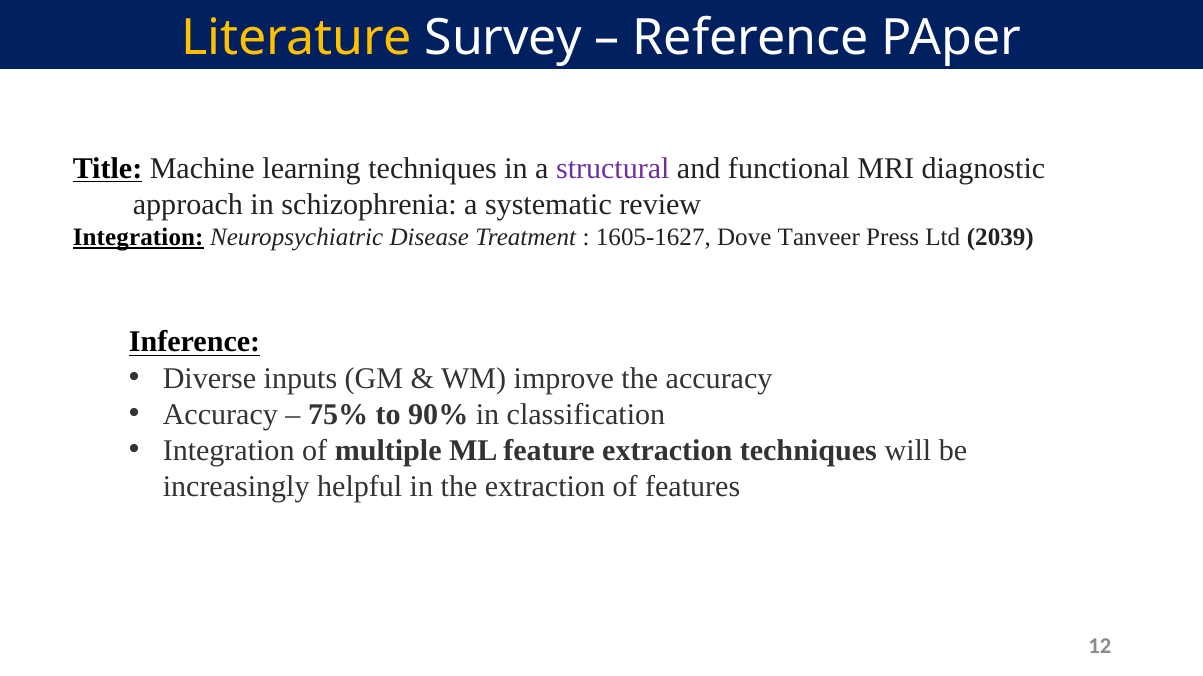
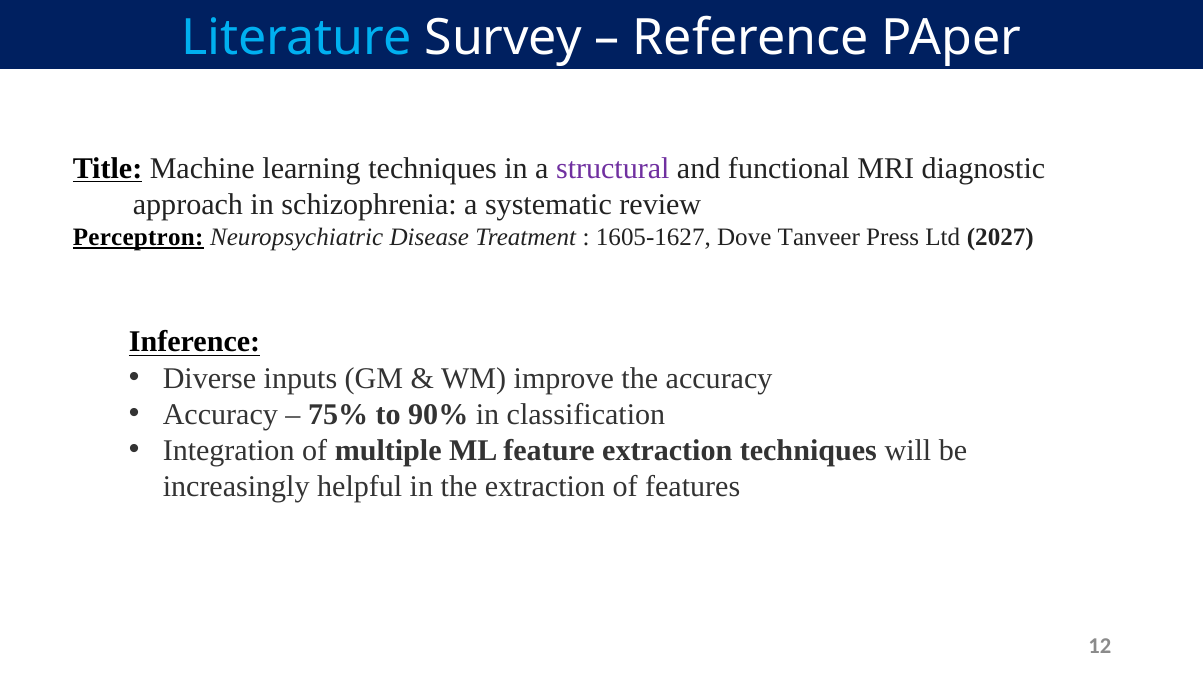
Literature colour: yellow -> light blue (297, 38)
Integration: Integration -> Perceptron (138, 237)
2039: 2039 -> 2027 (1000, 237)
